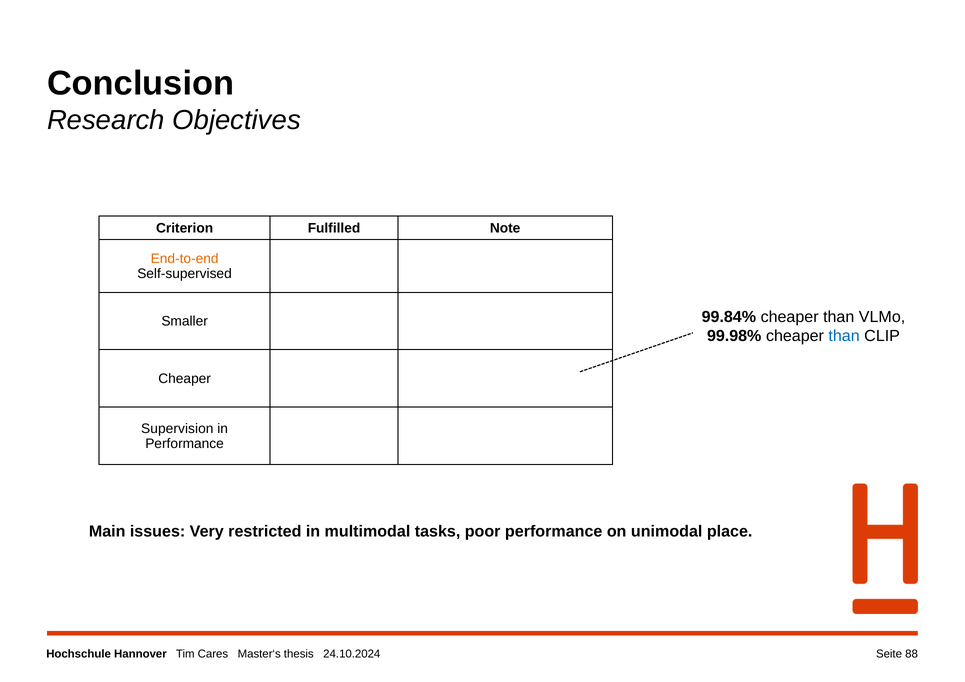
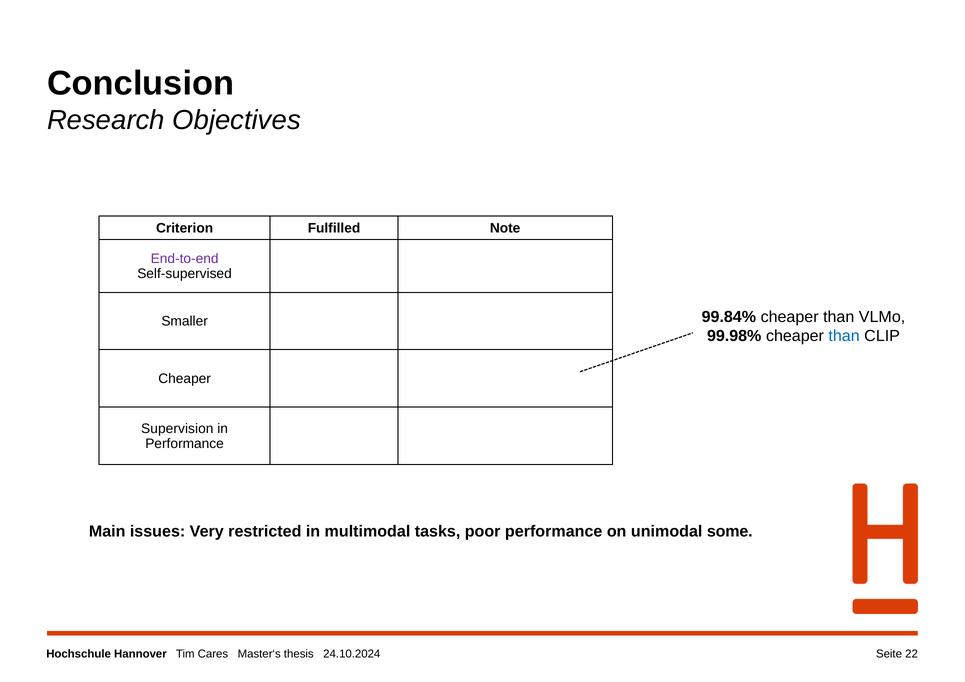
End-to-end colour: orange -> purple (185, 259)
unimodal place: place -> some (730, 532)
88: 88 -> 22 (912, 654)
